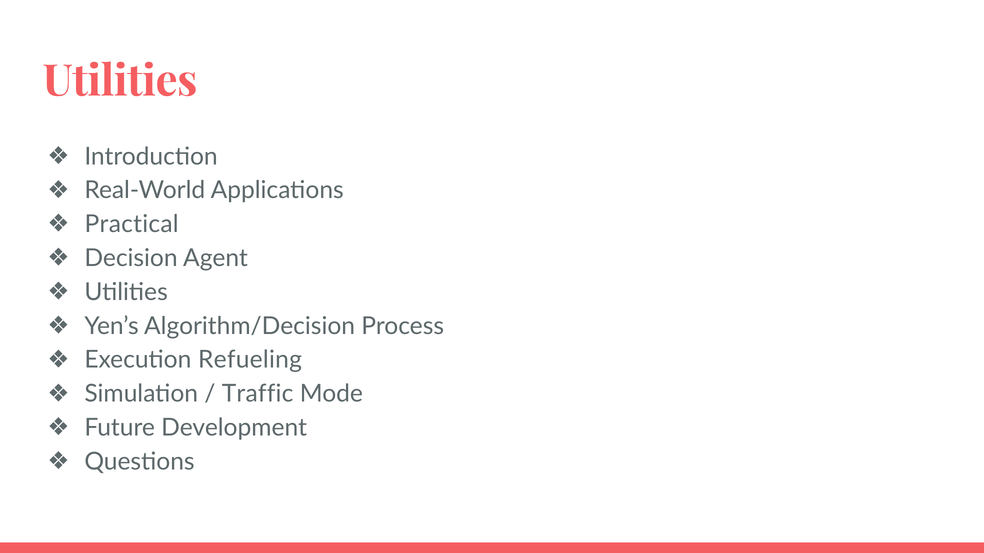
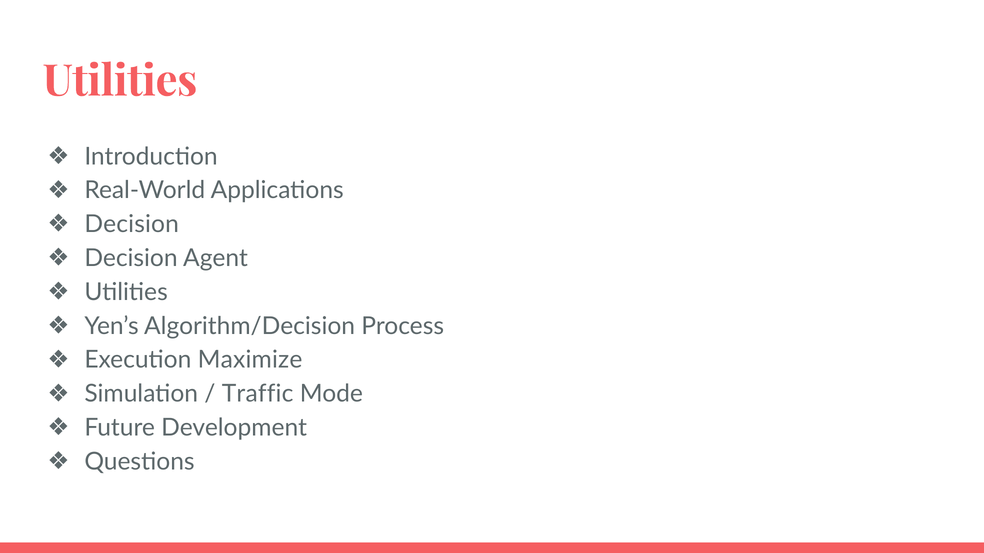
Practical: Practical -> Decision (132, 224)
Refueling: Refueling -> Maximize (250, 360)
